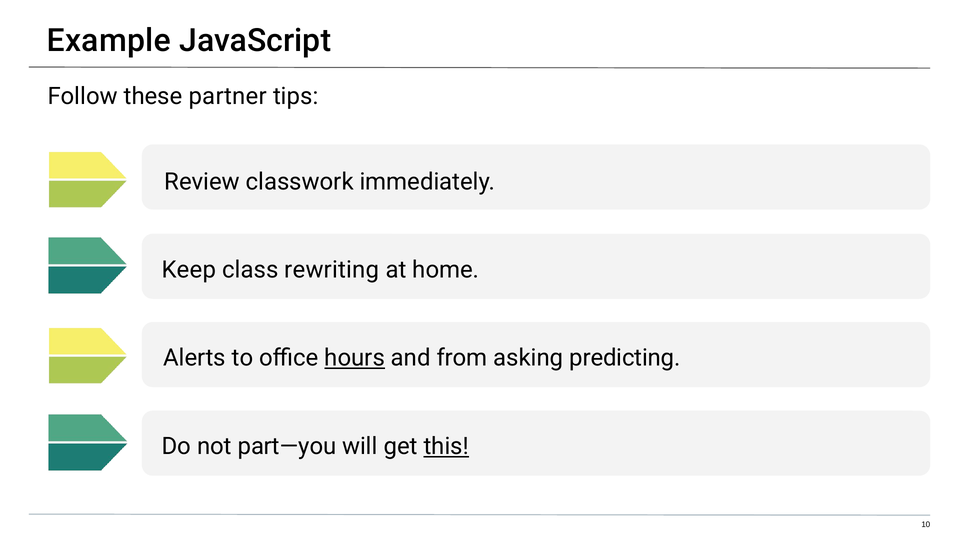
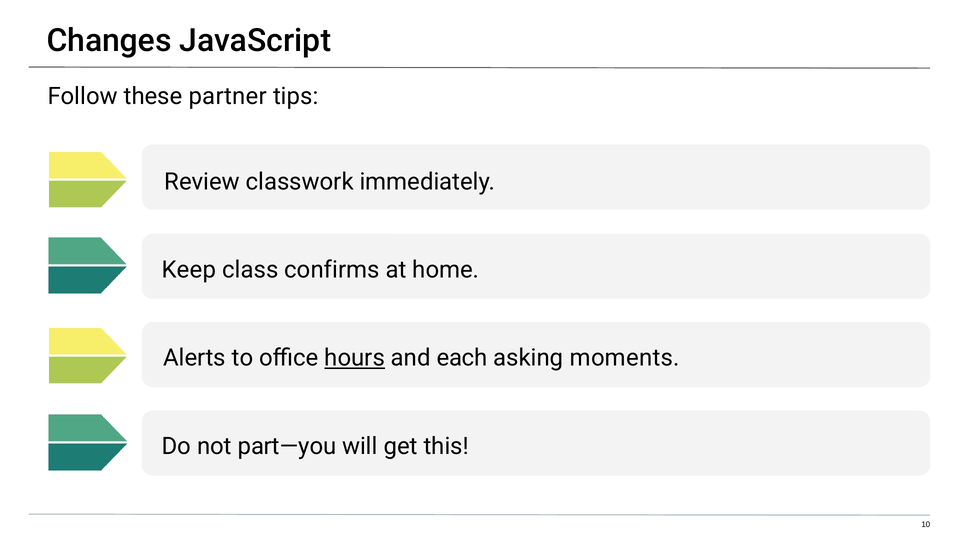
Example: Example -> Changes (109, 41)
rewriting: rewriting -> confirms (332, 270)
from: from -> each (462, 358)
predicting: predicting -> moments (625, 358)
this underline: present -> none (446, 447)
